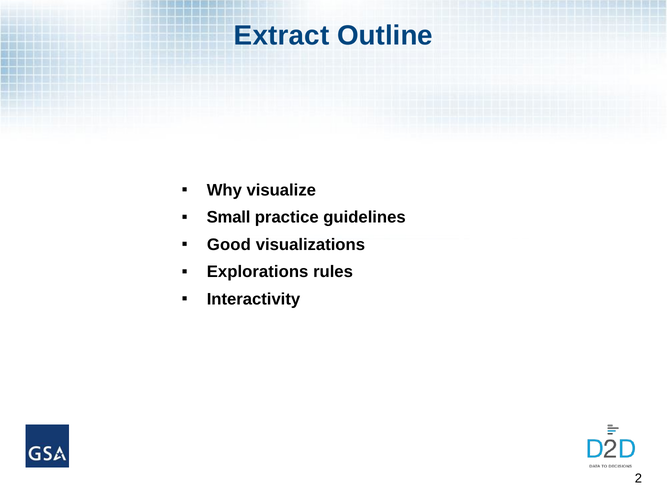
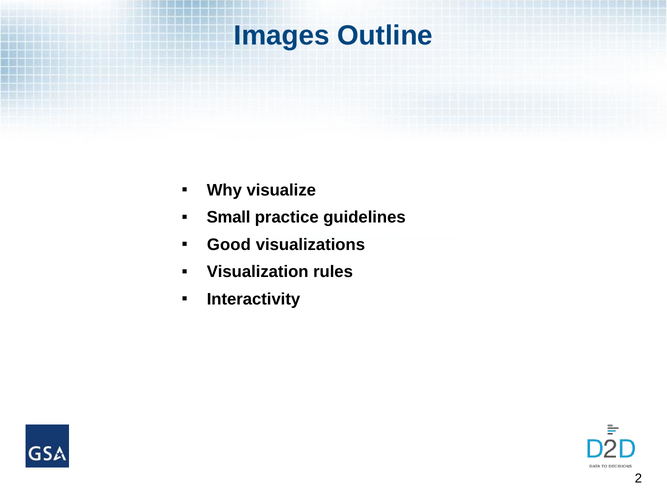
Extract: Extract -> Images (282, 36)
Explorations: Explorations -> Visualization (258, 272)
